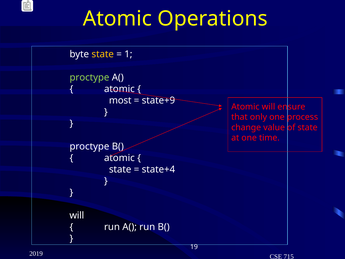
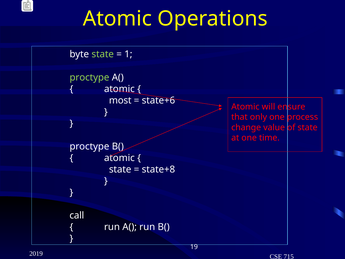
state colour: yellow -> light green (103, 54)
state+9: state+9 -> state+6 (158, 100)
state+4: state+4 -> state+8 (158, 169)
will: will -> call (77, 215)
